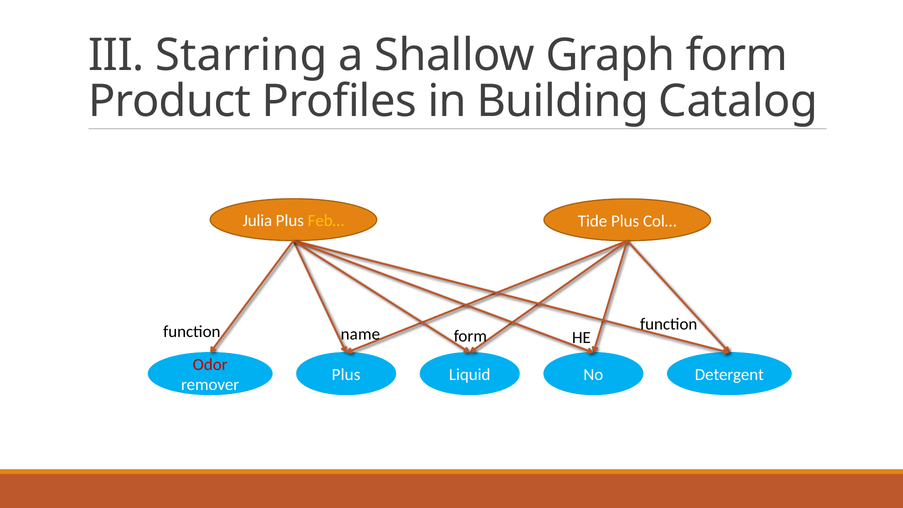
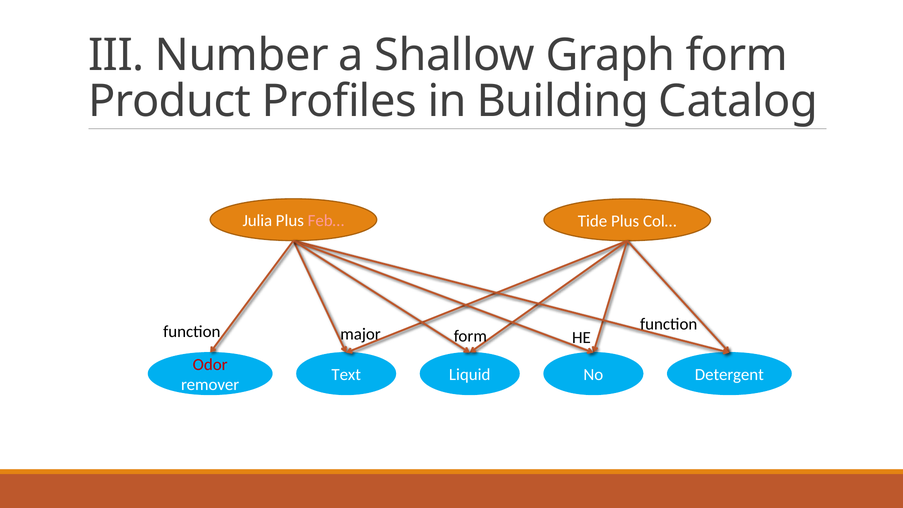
Starring: Starring -> Number (242, 55)
Feb… colour: yellow -> pink (326, 221)
name: name -> major (361, 334)
Plus: Plus -> Text (346, 375)
